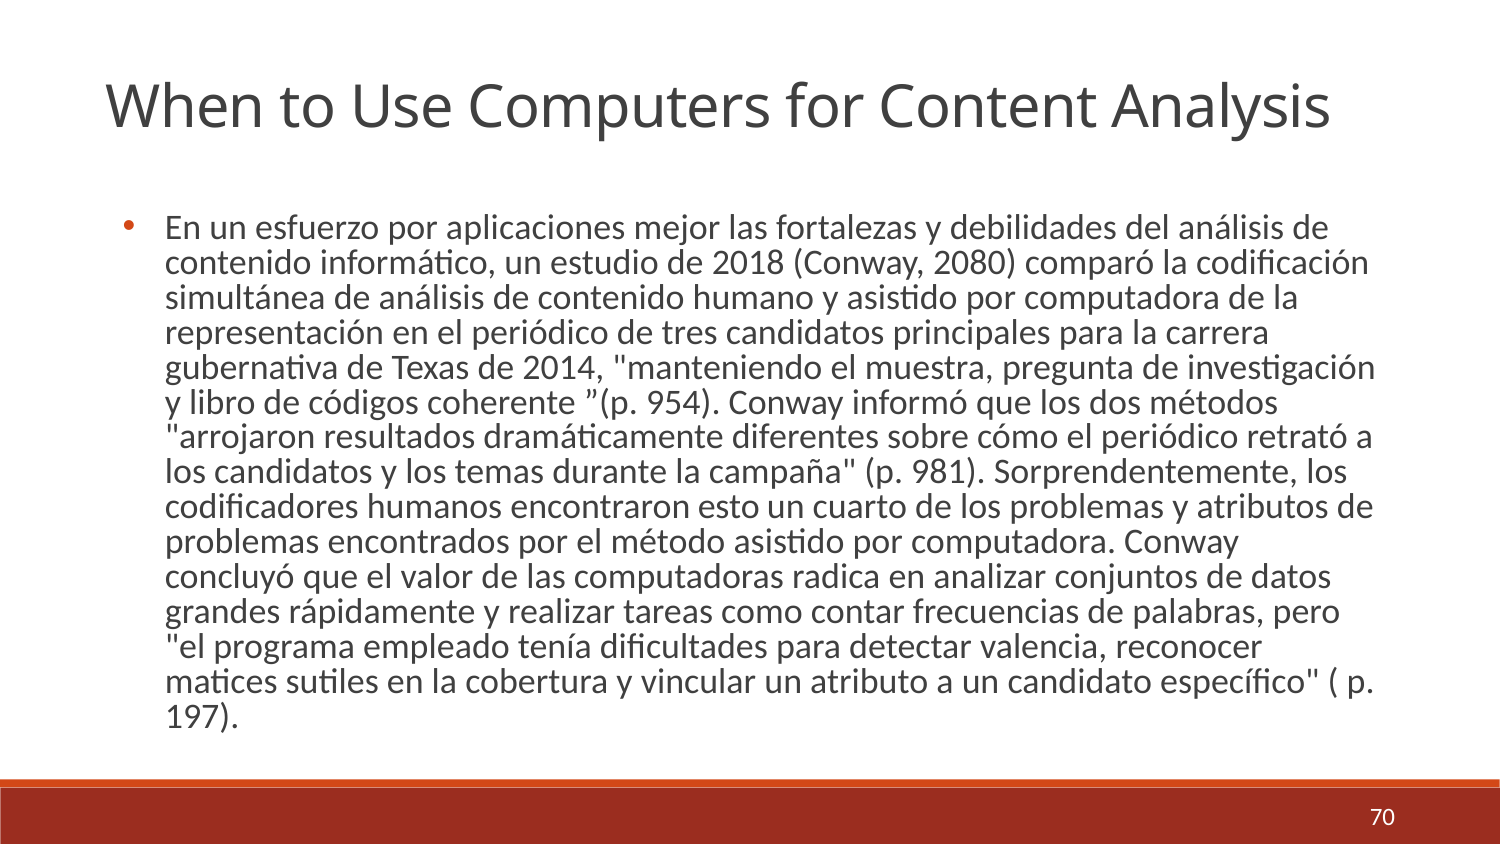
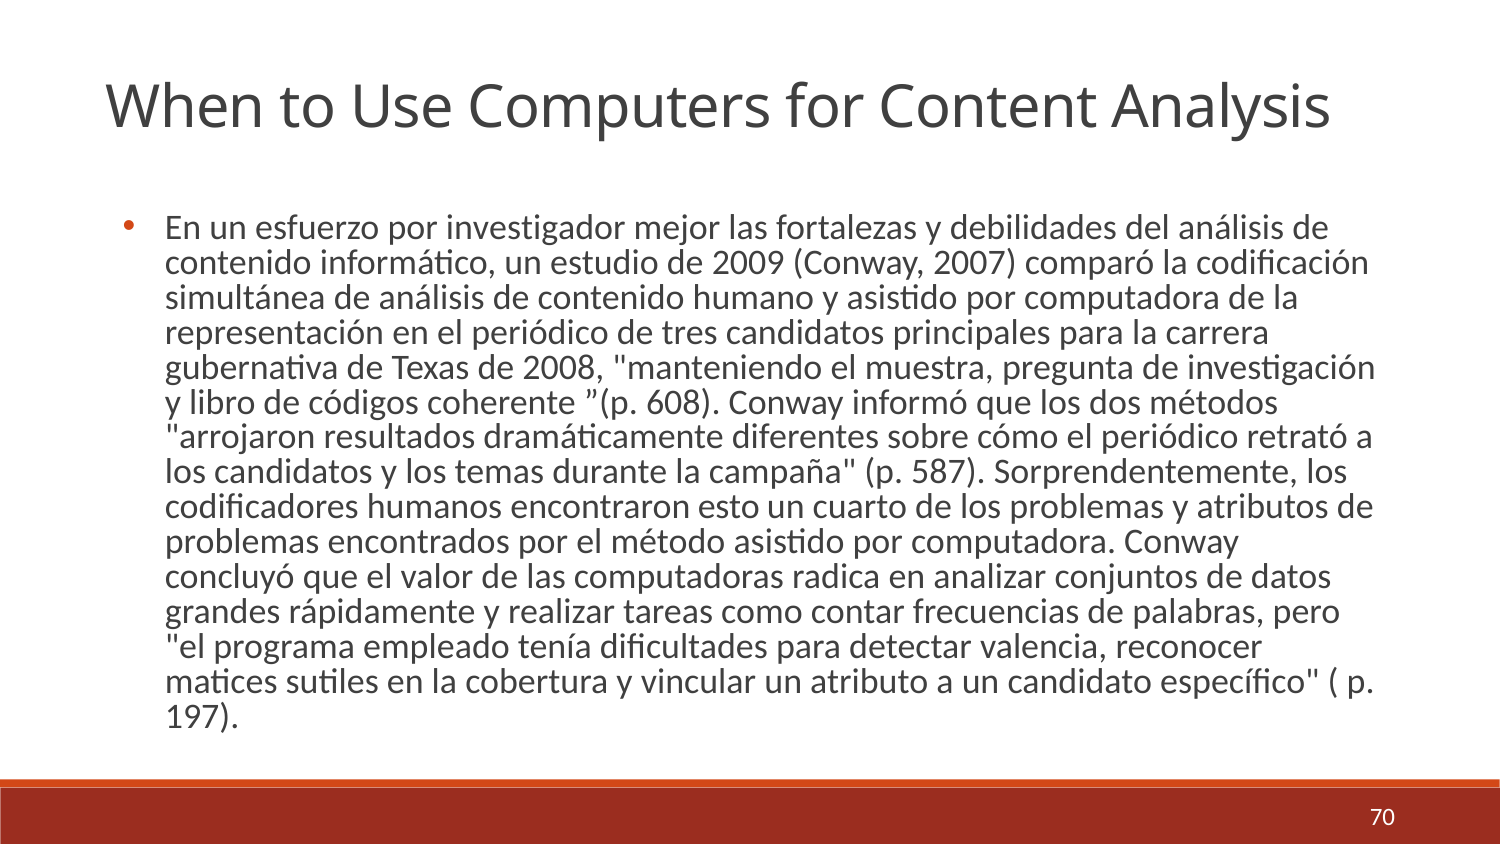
aplicaciones: aplicaciones -> investigador (536, 228)
2018: 2018 -> 2009 (748, 262)
2080: 2080 -> 2007 (975, 262)
2014: 2014 -> 2008 (563, 367)
954: 954 -> 608 (683, 402)
981: 981 -> 587 (948, 472)
